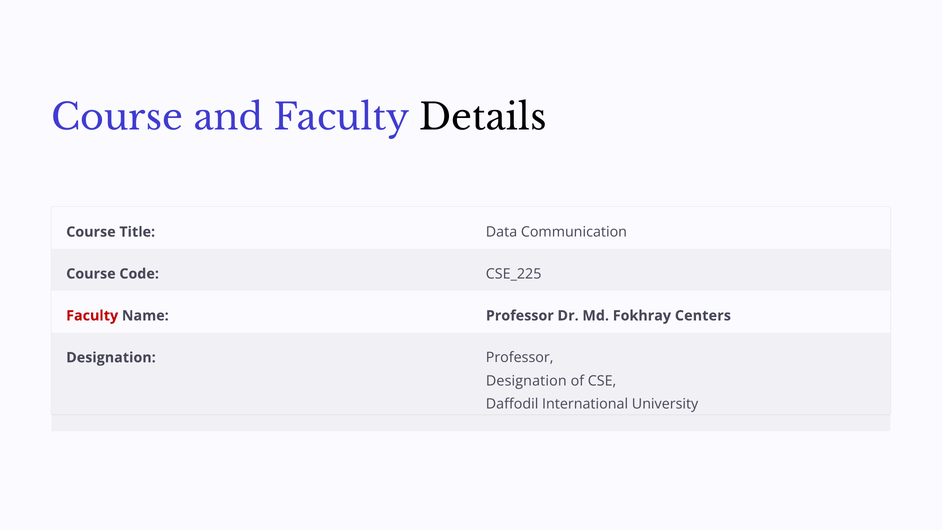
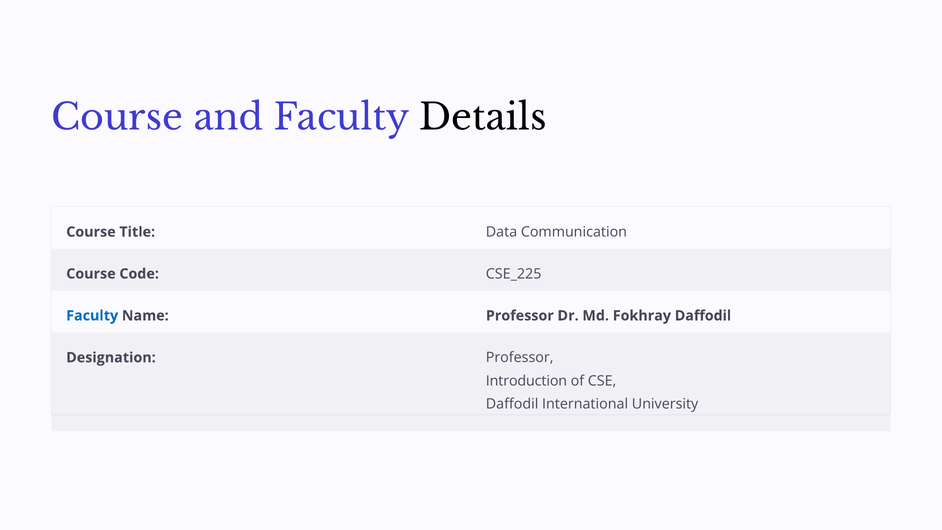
Faculty colour: red -> blue (92, 316)
Fokhray Centers: Centers -> Daffodil (703, 316)
Designation: Designation -> Introduction (526, 381)
